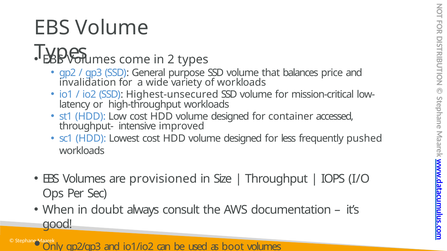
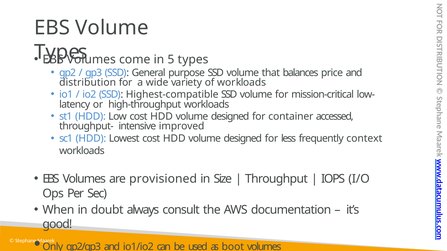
2: 2 -> 5 (171, 60)
invalidation: invalidation -> distribution (88, 83)
Highest-unsecured: Highest-unsecured -> Highest-compatible (172, 95)
pushed: pushed -> context (364, 139)
